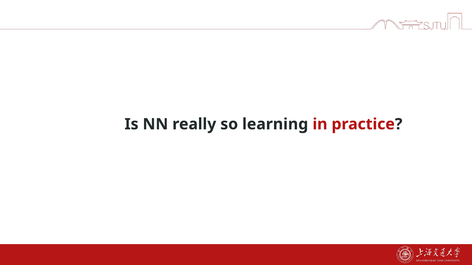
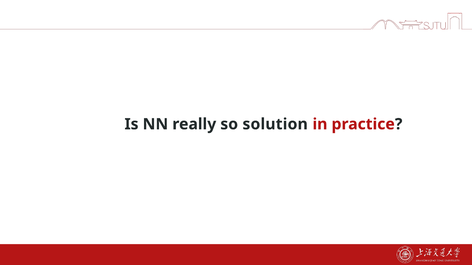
learning: learning -> solution (275, 124)
